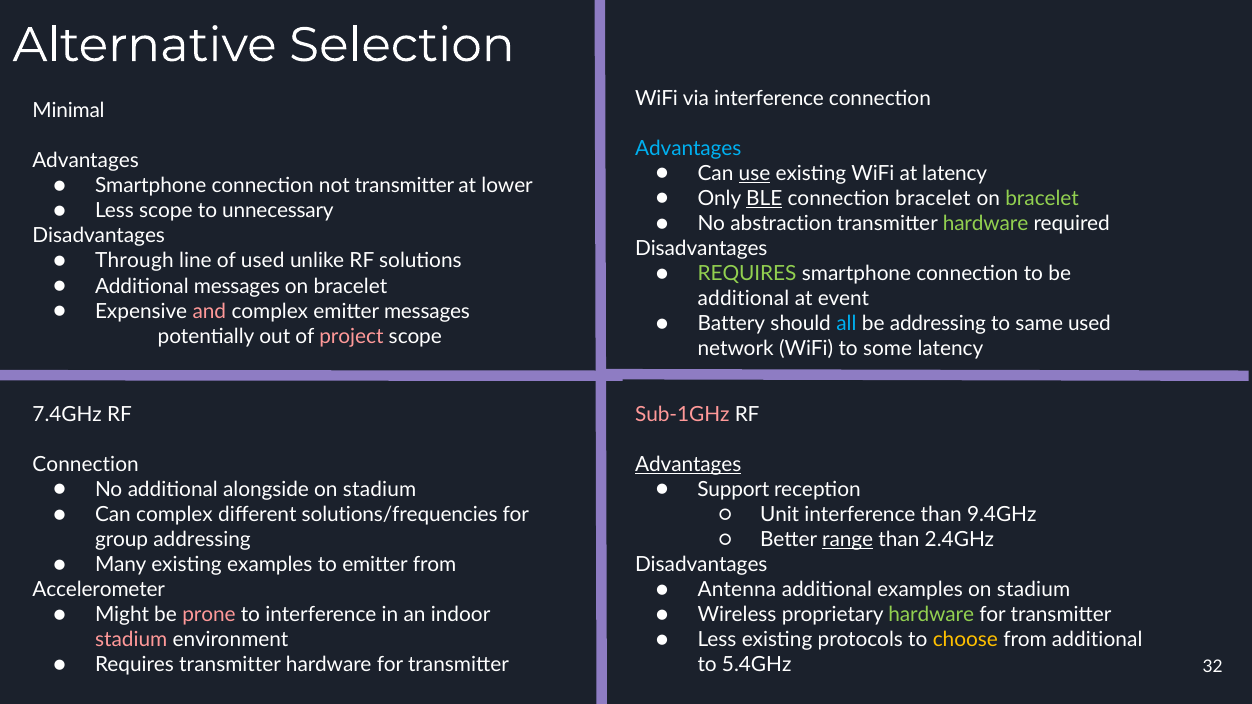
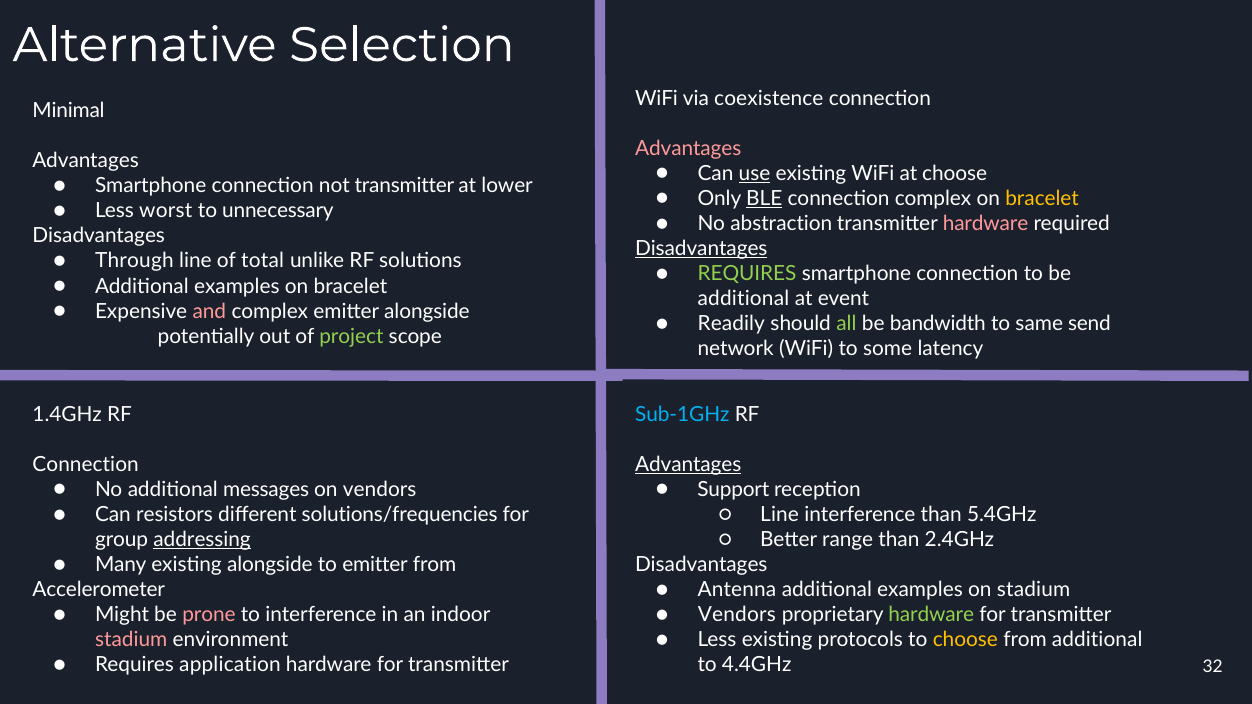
via interference: interference -> coexistence (769, 98)
Advantages colour: light blue -> pink (688, 148)
at latency: latency -> choose (955, 173)
connection bracelet: bracelet -> complex (933, 198)
bracelet colour: light green -> yellow (1042, 198)
Less scope: scope -> worst (166, 211)
hardware colour: light green -> pink (986, 224)
Disadvantages underline: none -> present (701, 249)
of used: used -> total (263, 261)
messages: messages -> examples (237, 286)
emitter messages: messages -> alongside (427, 311)
Battery: Battery -> Readily (731, 324)
all colour: light blue -> light green (846, 324)
be addressing: addressing -> bandwidth (938, 324)
same used: used -> send (1089, 324)
project colour: pink -> light green (351, 336)
7.4GHz: 7.4GHz -> 1.4GHz (67, 414)
Sub-1GHz colour: pink -> light blue (682, 414)
alongside: alongside -> messages (266, 490)
stadium: stadium -> vendors (380, 490)
Can complex: complex -> resistors (174, 515)
Unit: Unit -> Line (780, 515)
9.4GHz: 9.4GHz -> 5.4GHz (1002, 515)
range underline: present -> none (848, 540)
addressing underline: none -> present (202, 540)
existing examples: examples -> alongside (270, 565)
Wireless: Wireless -> Vendors (737, 615)
Requires transmitter: transmitter -> application (230, 665)
5.4GHz: 5.4GHz -> 4.4GHz (757, 665)
